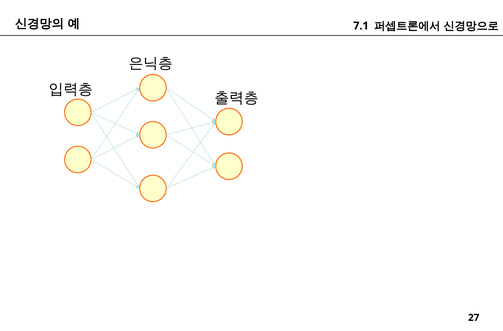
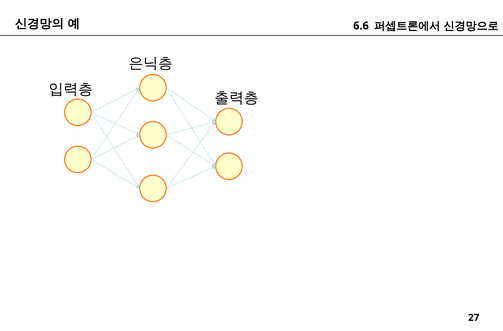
7.1: 7.1 -> 6.6 (361, 26)
